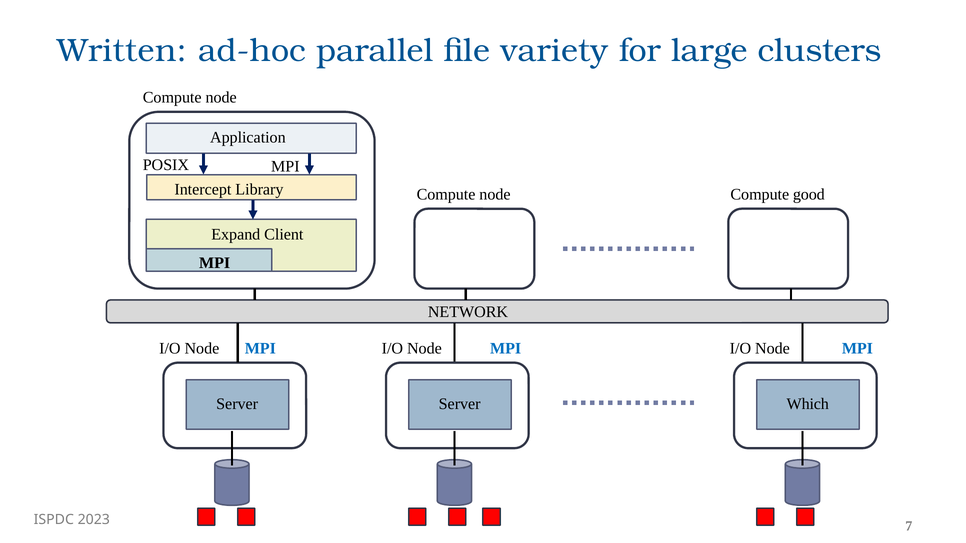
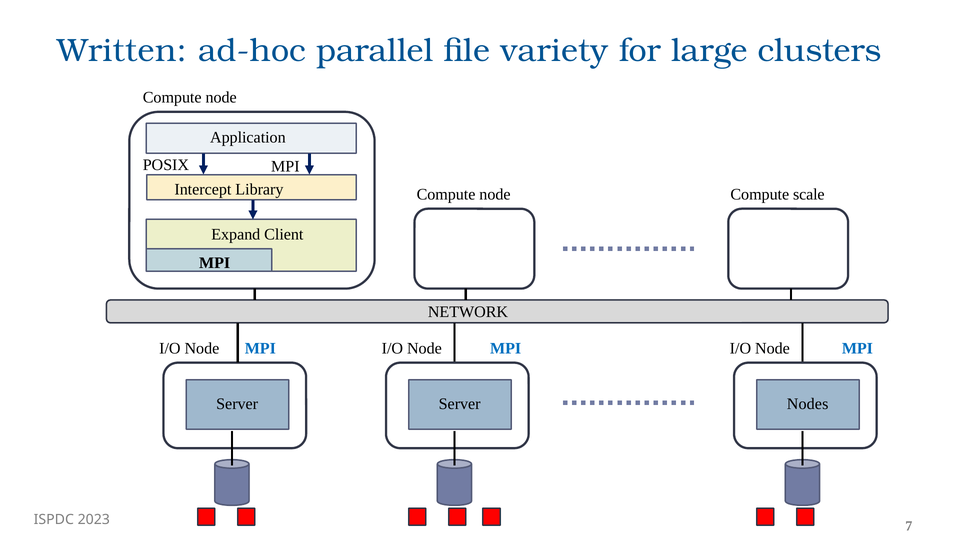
good: good -> scale (809, 195)
Which: Which -> Nodes (808, 404)
